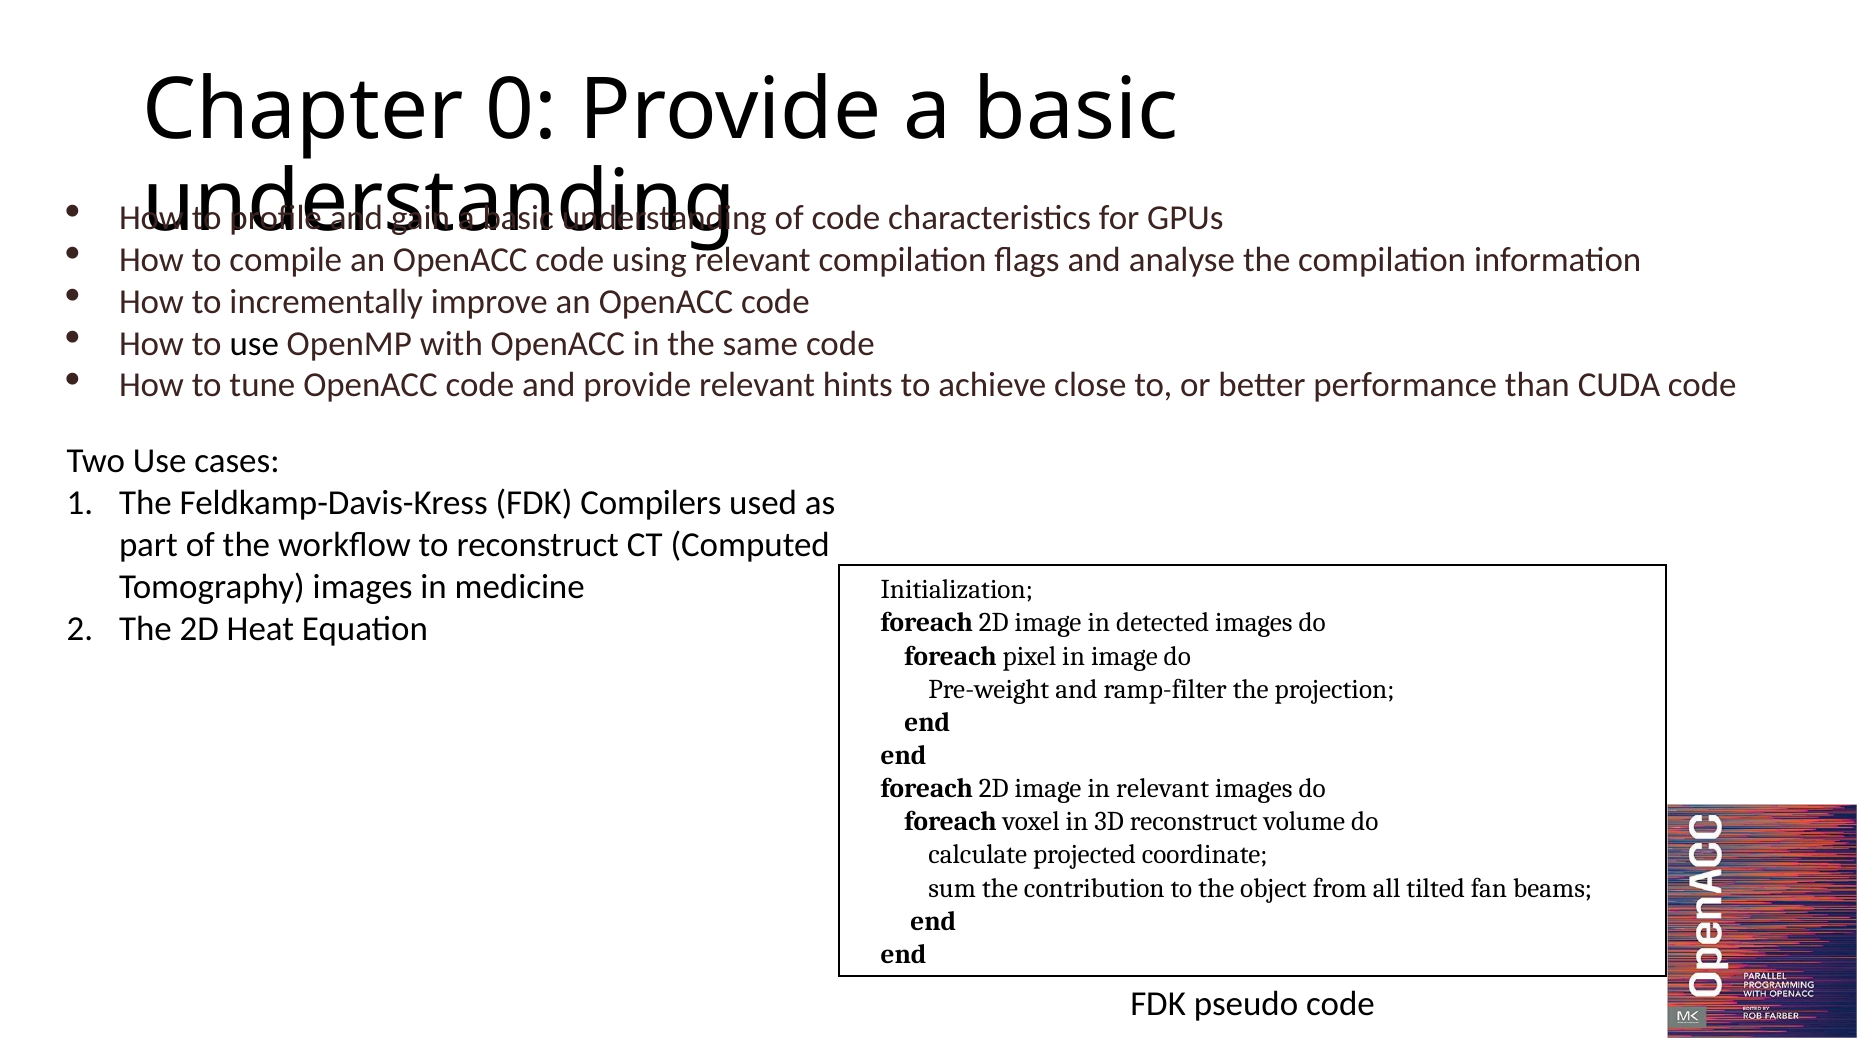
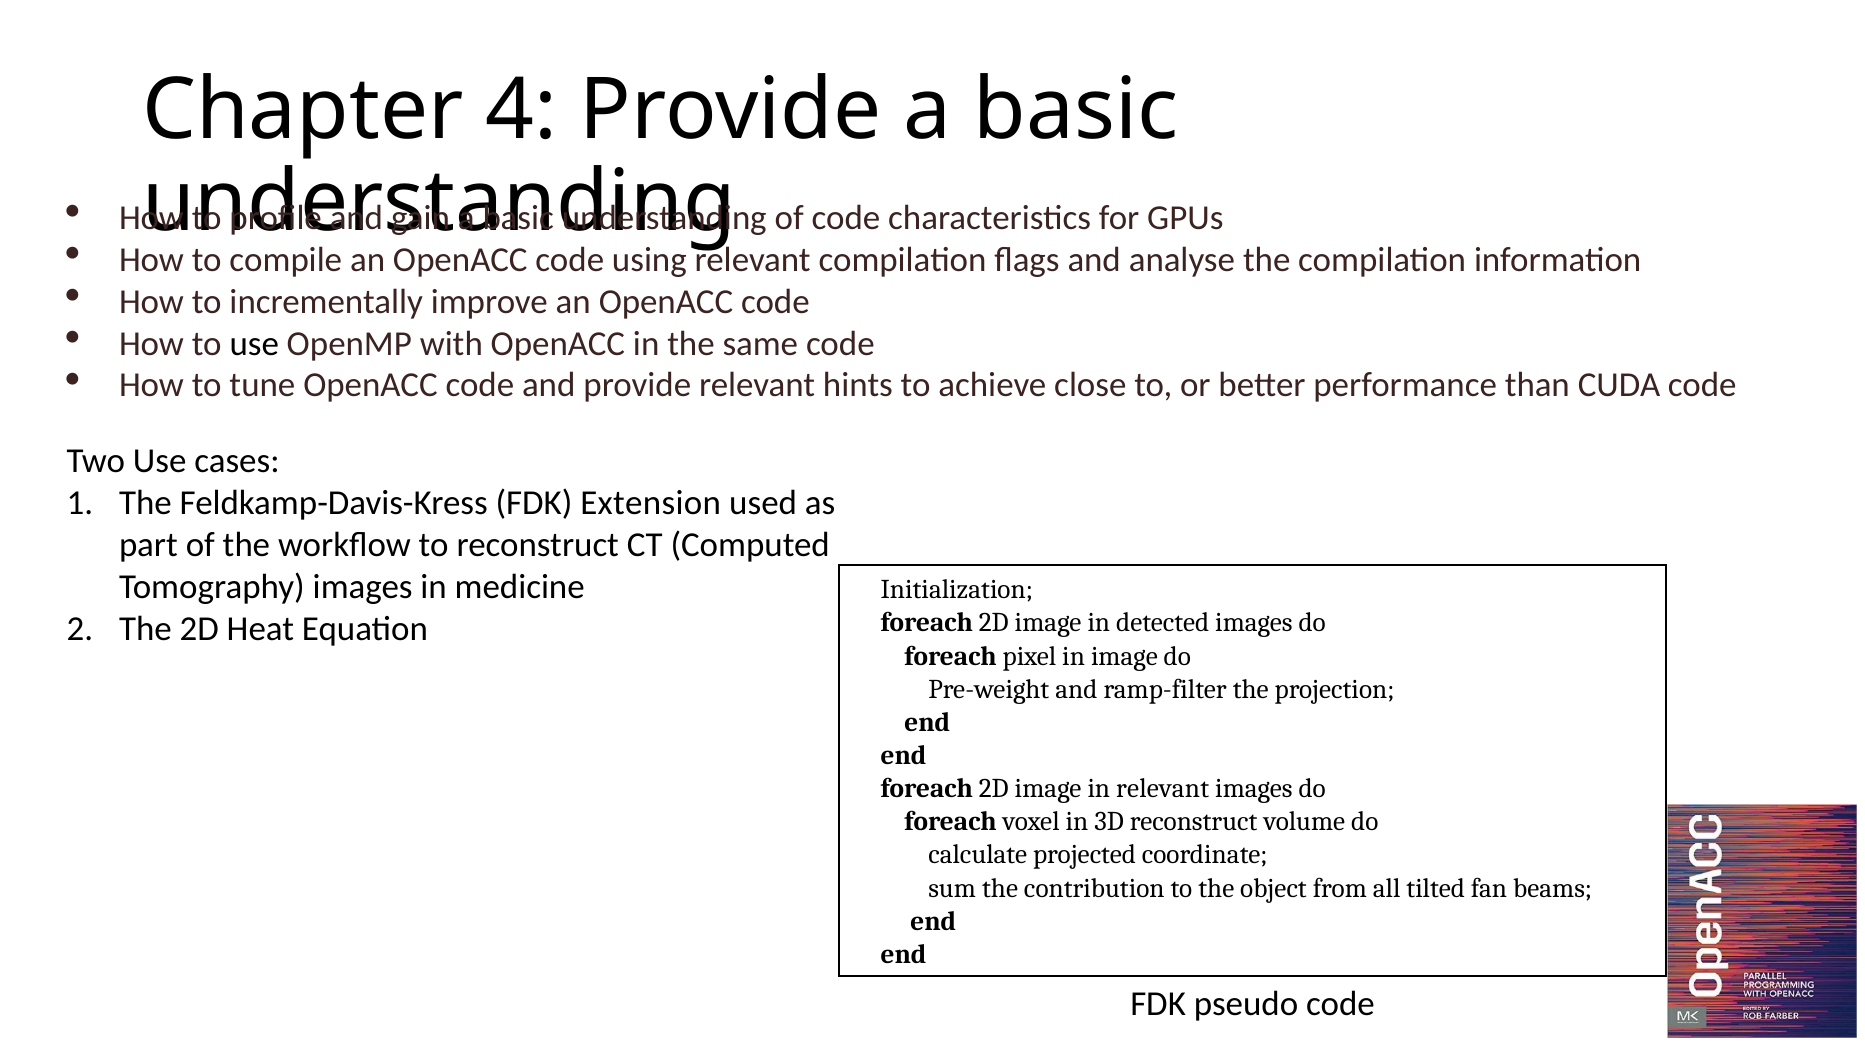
0: 0 -> 4 (522, 111)
Compilers: Compilers -> Extension (651, 503)
